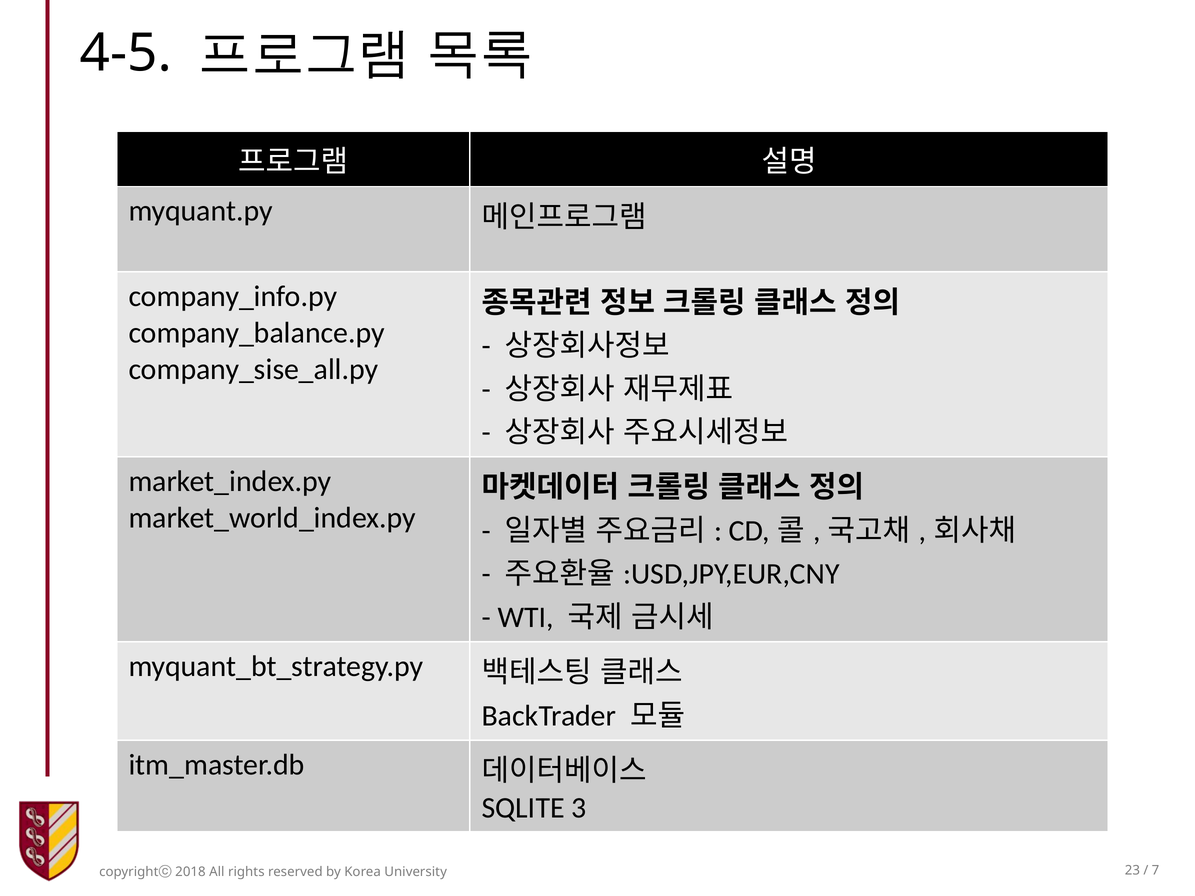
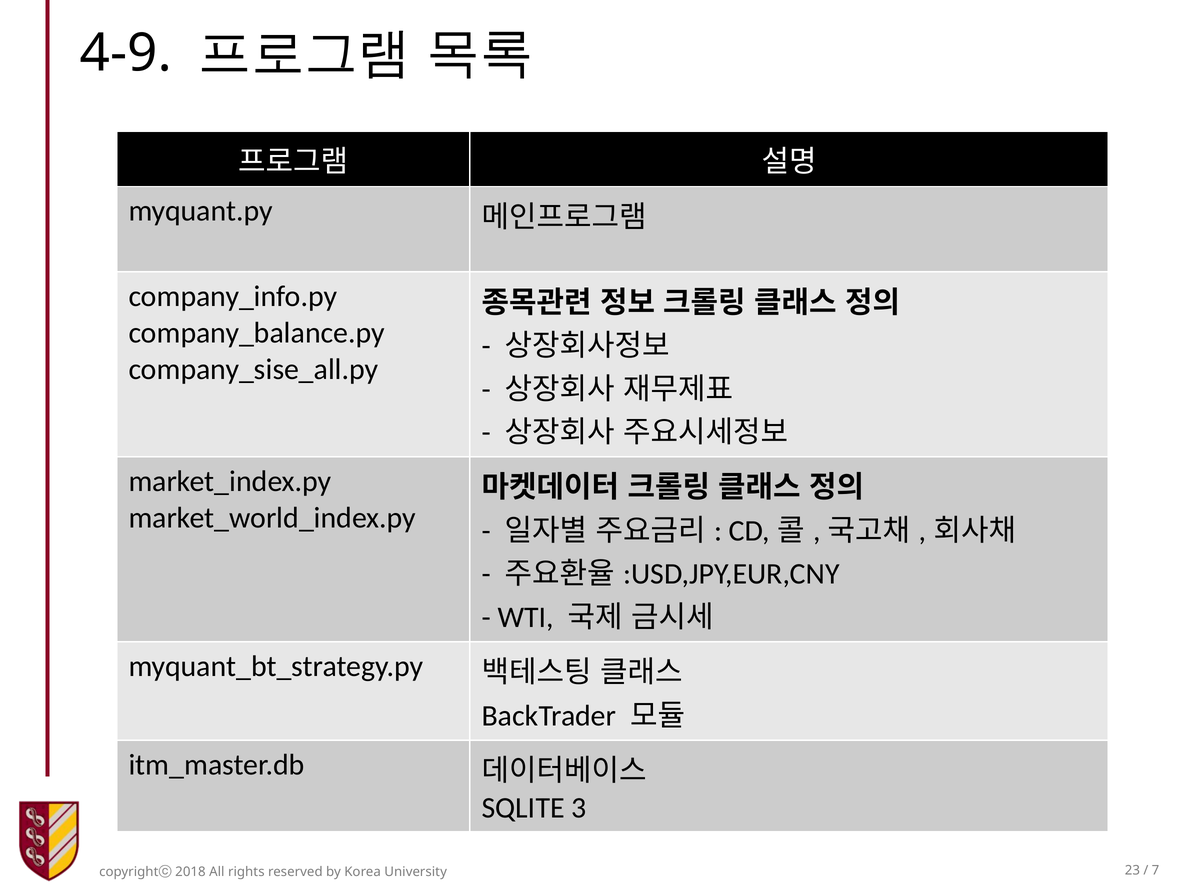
4-5: 4-5 -> 4-9 (126, 53)
